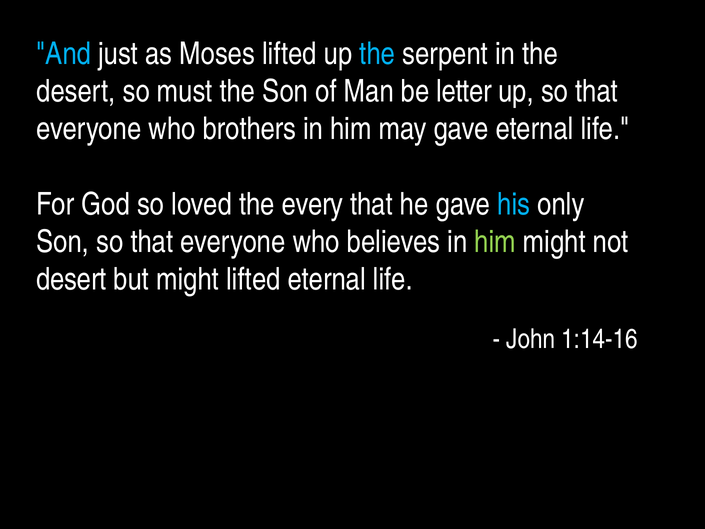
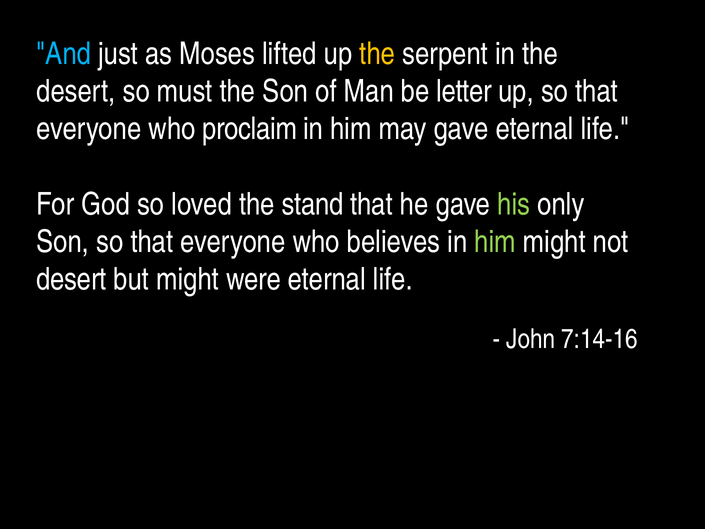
the colour: light blue -> yellow (377, 54)
brothers: brothers -> proclaim (250, 129)
every: every -> stand (313, 204)
his colour: light blue -> light green (514, 204)
might lifted: lifted -> were (254, 279)
1:14-16: 1:14-16 -> 7:14-16 (599, 339)
